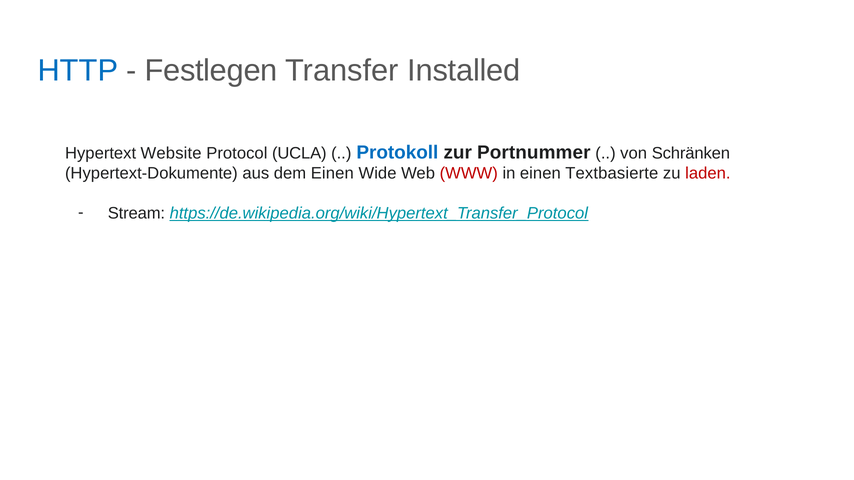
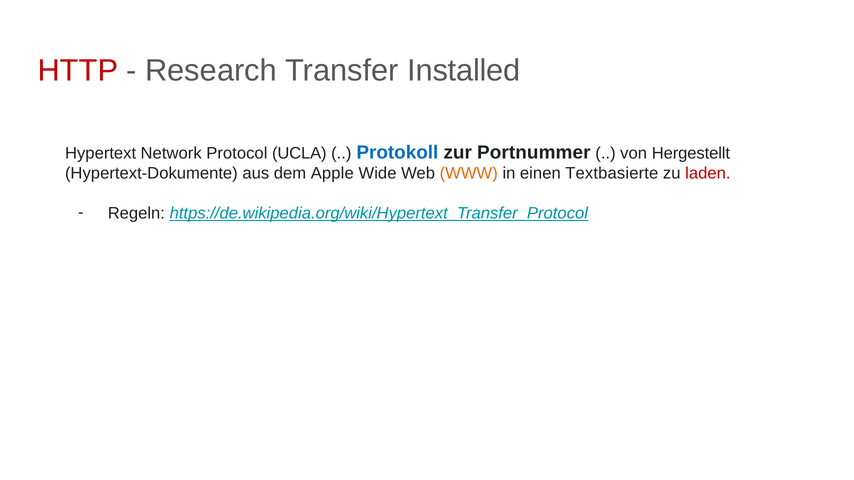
HTTP colour: blue -> red (78, 71)
Festlegen: Festlegen -> Research (211, 71)
Website: Website -> Network (171, 153)
Schränken: Schränken -> Hergestellt (691, 153)
dem Einen: Einen -> Apple (332, 174)
WWW colour: red -> orange (469, 174)
Stream: Stream -> Regeln (136, 213)
